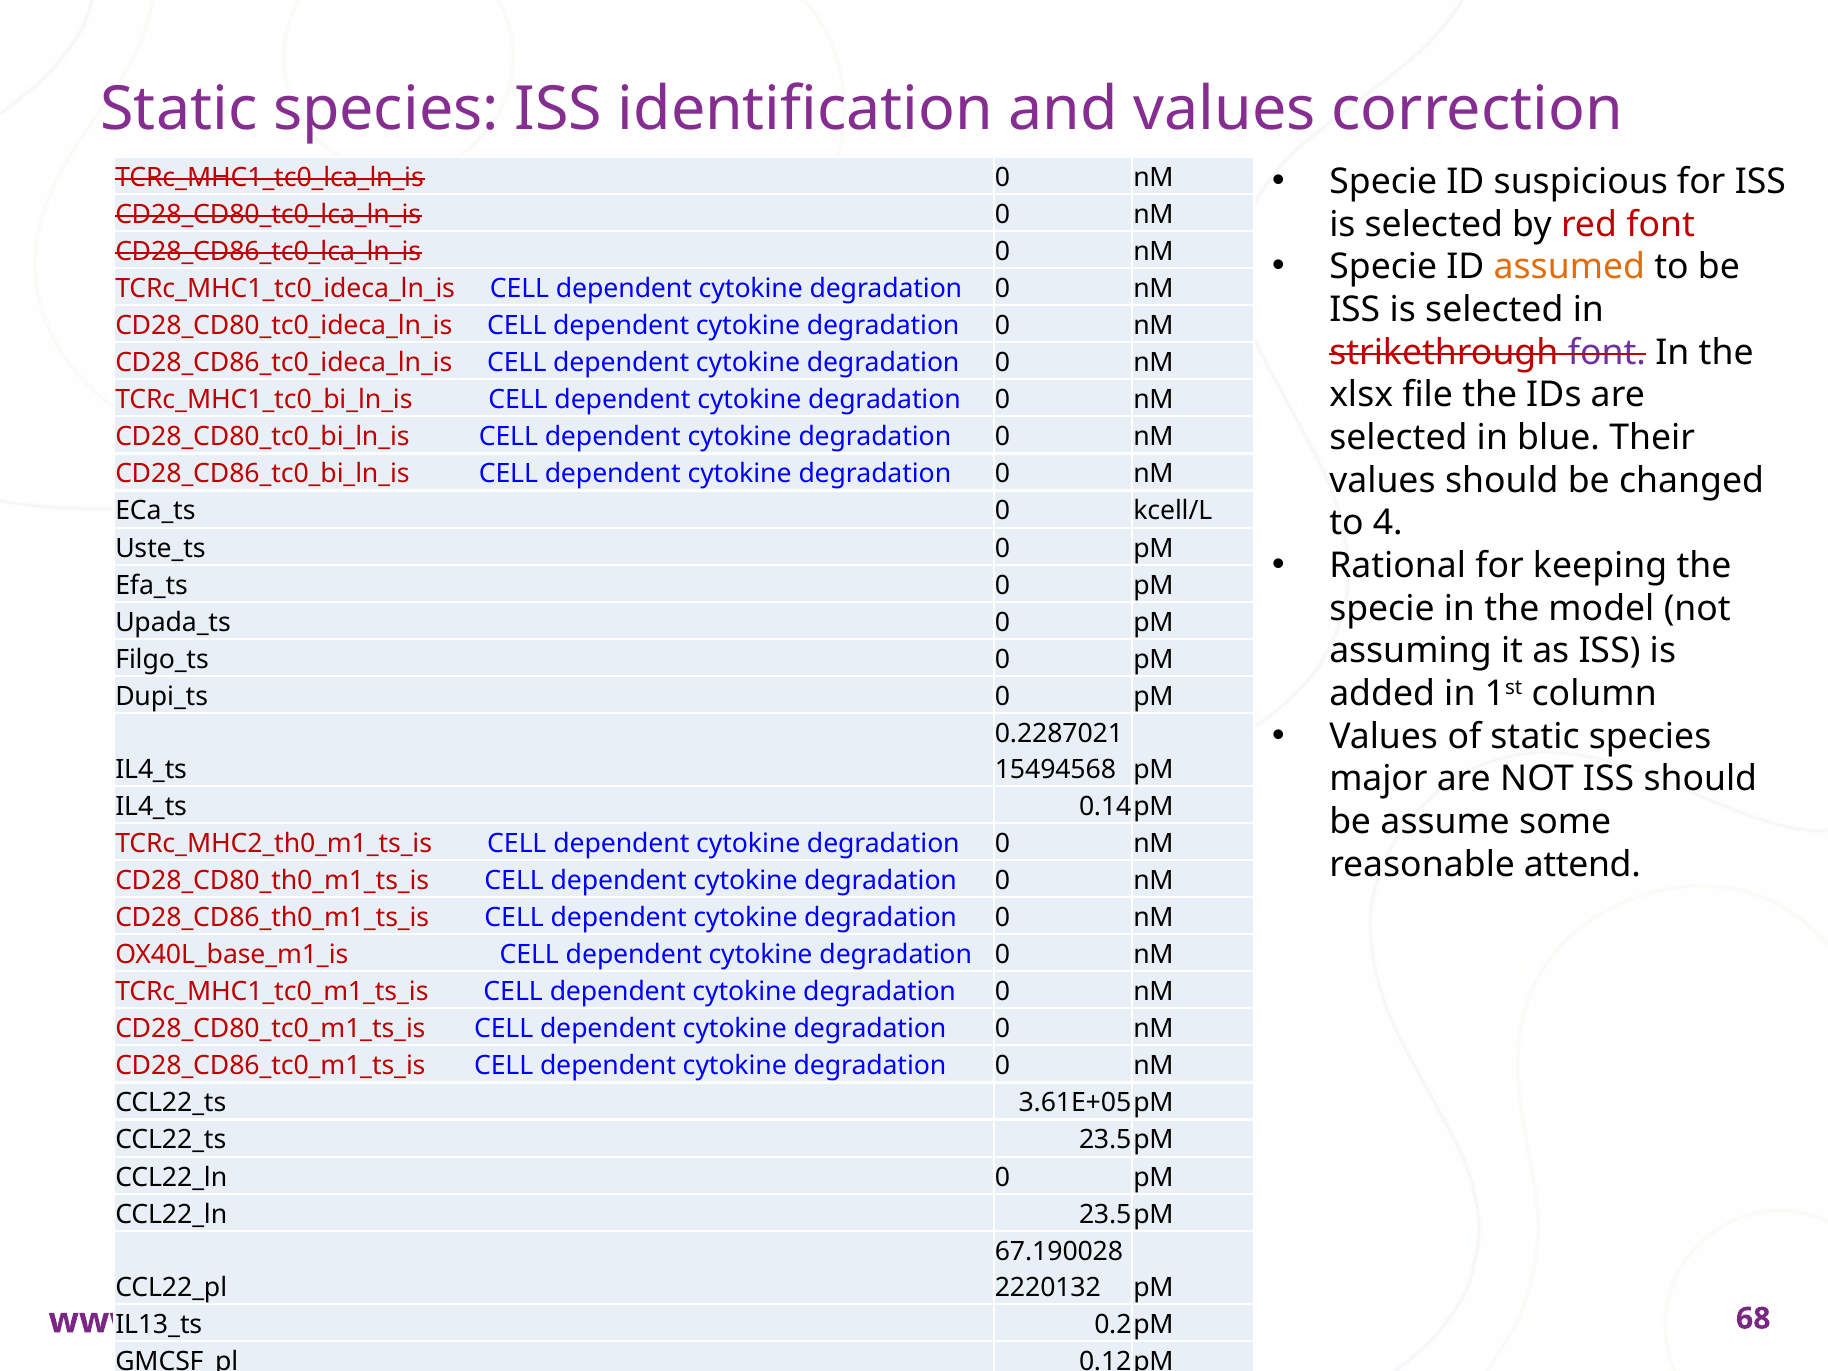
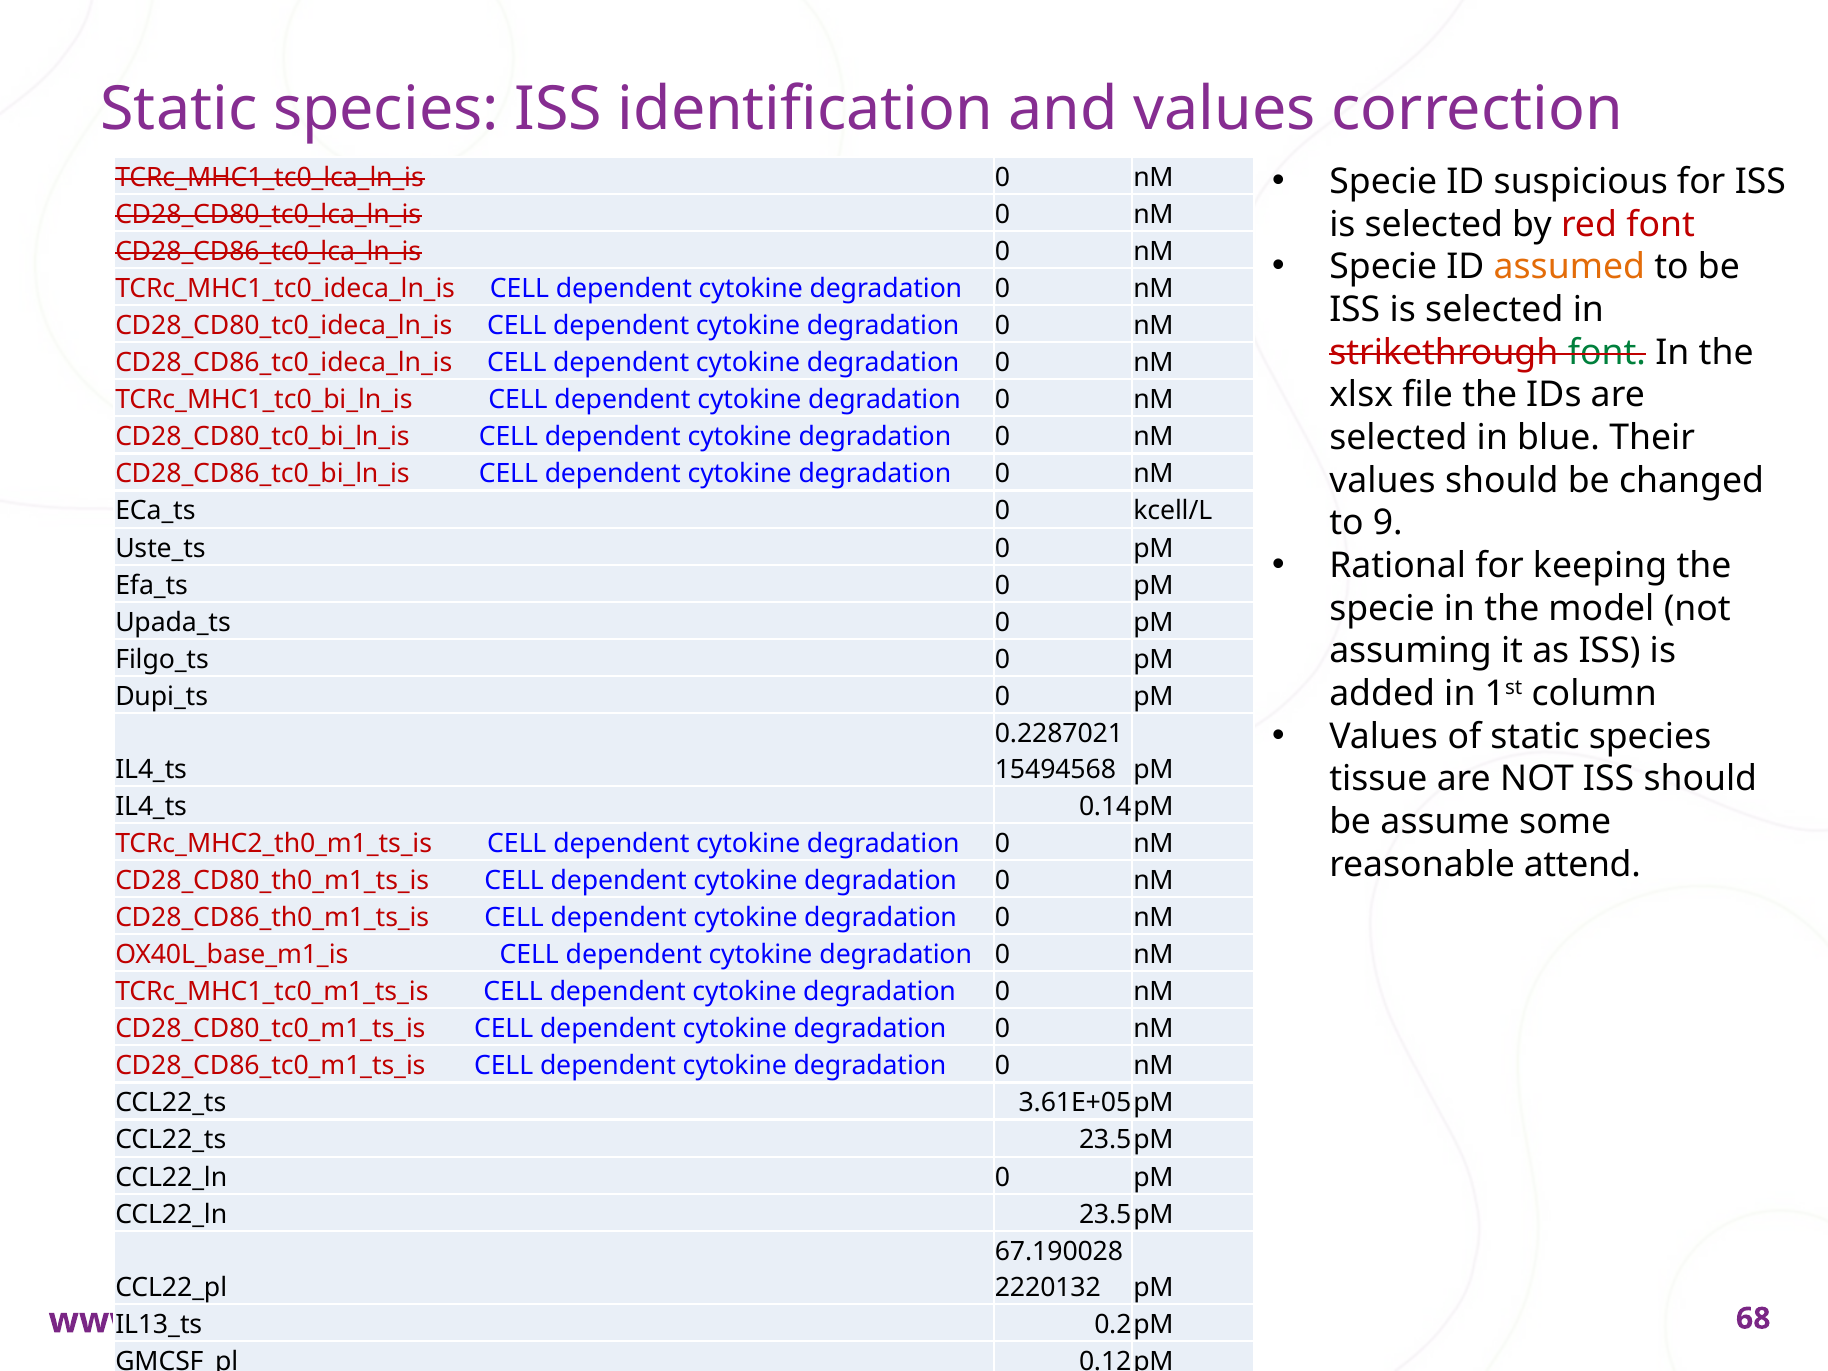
font colour: purple -> green (1607, 352)
4: 4 -> 9 (1388, 523)
major: major -> tissue (1378, 779)
